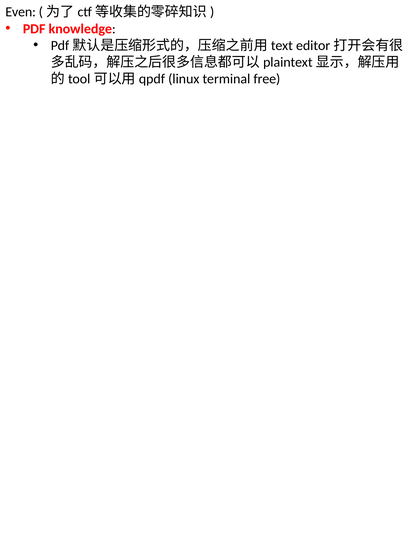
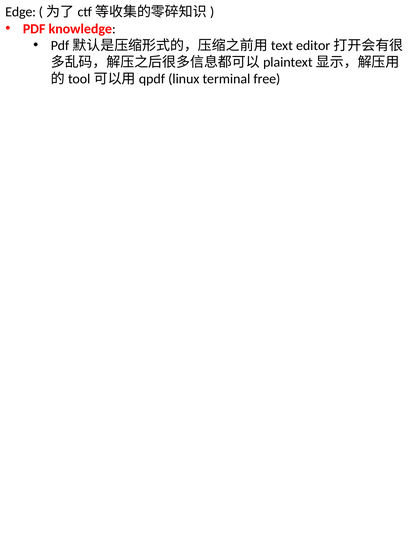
Even: Even -> Edge (21, 12)
